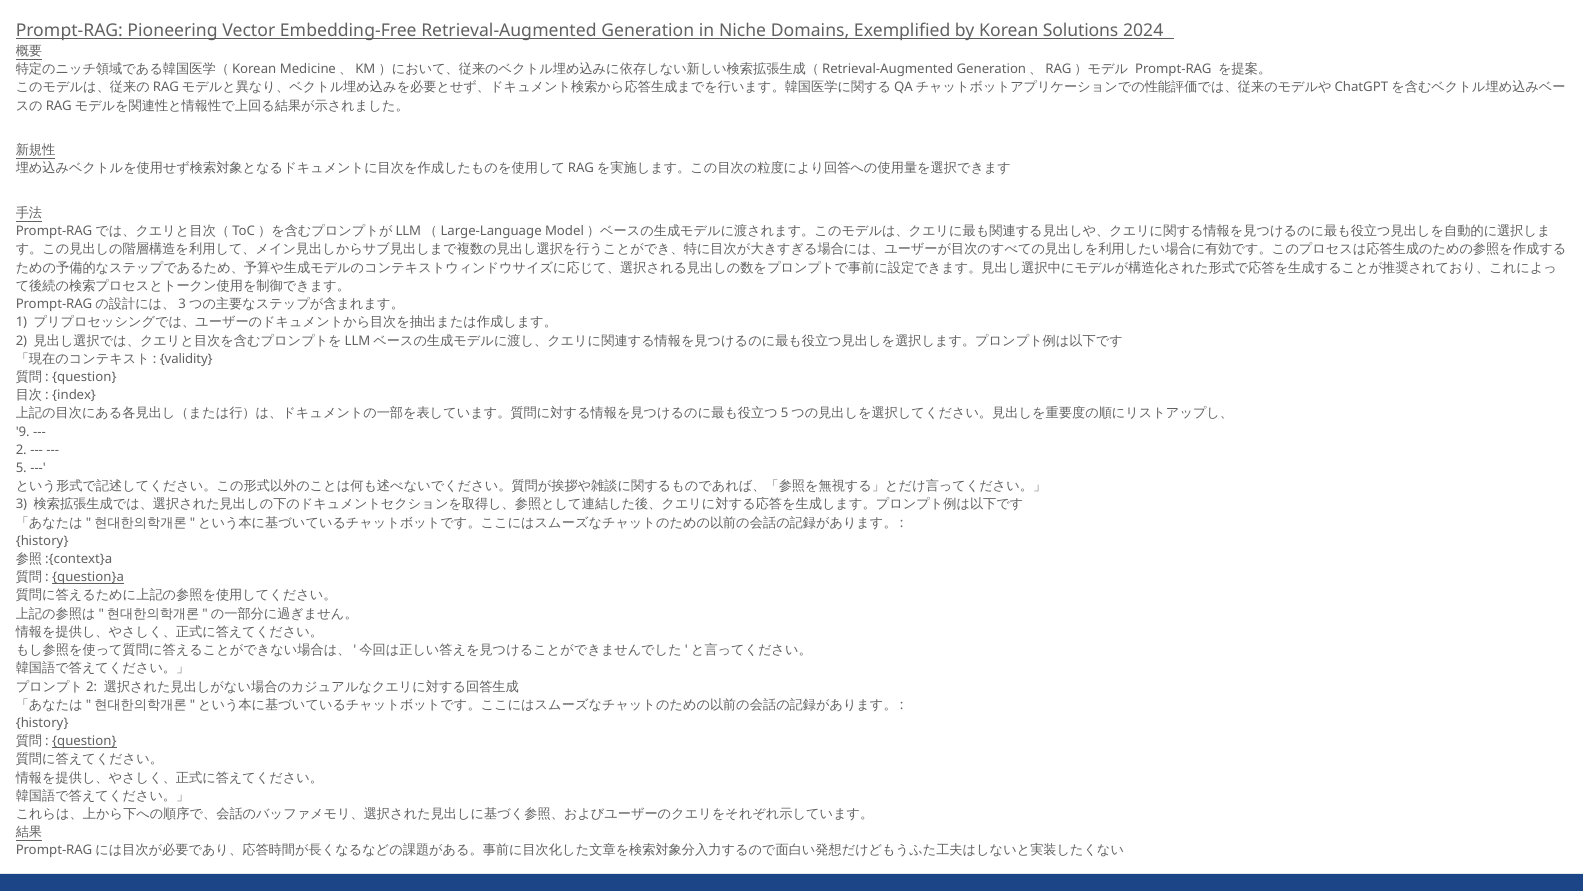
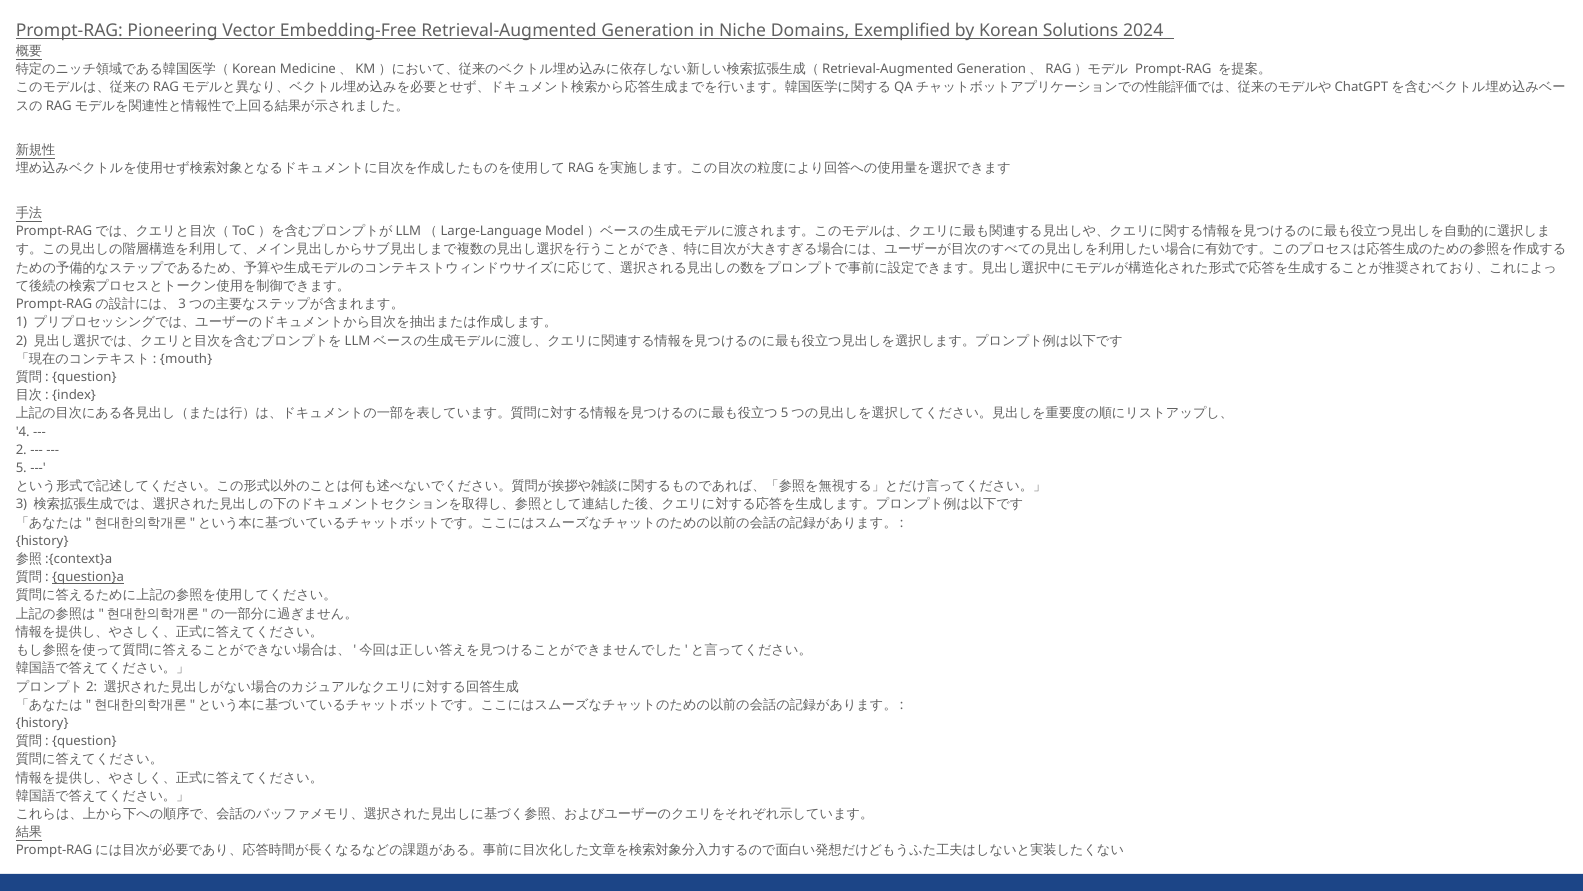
validity: validity -> mouth (186, 359)
9: 9 -> 4 (23, 431)
question underline: present -> none (84, 741)
